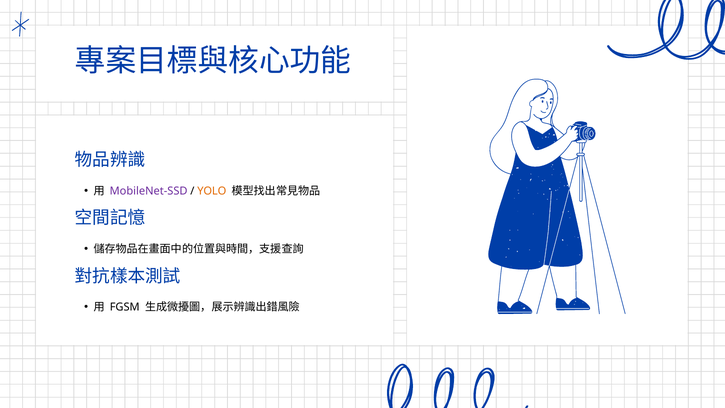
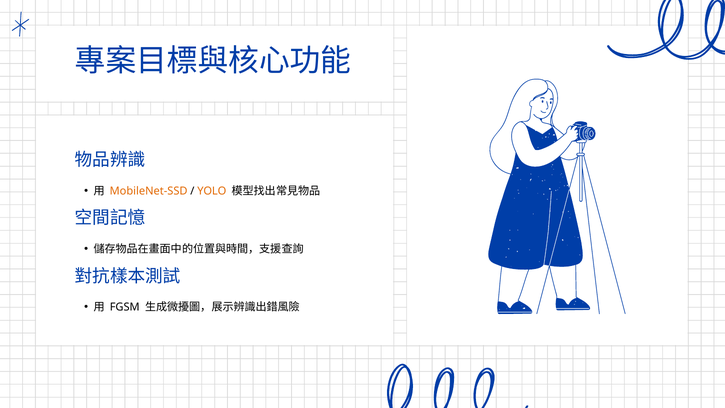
MobileNet-SSD colour: purple -> orange (149, 191)
